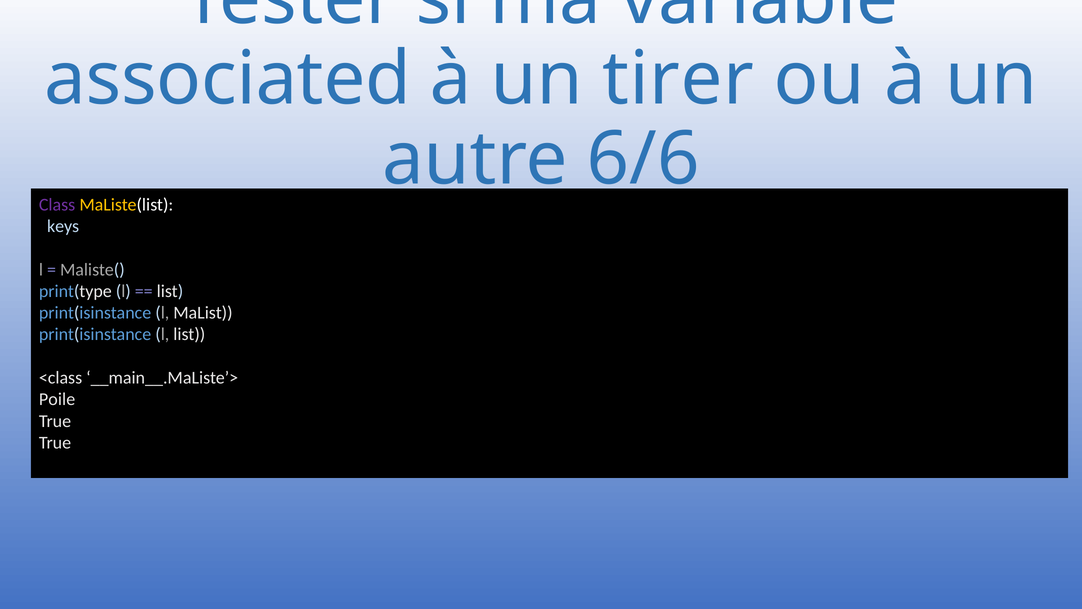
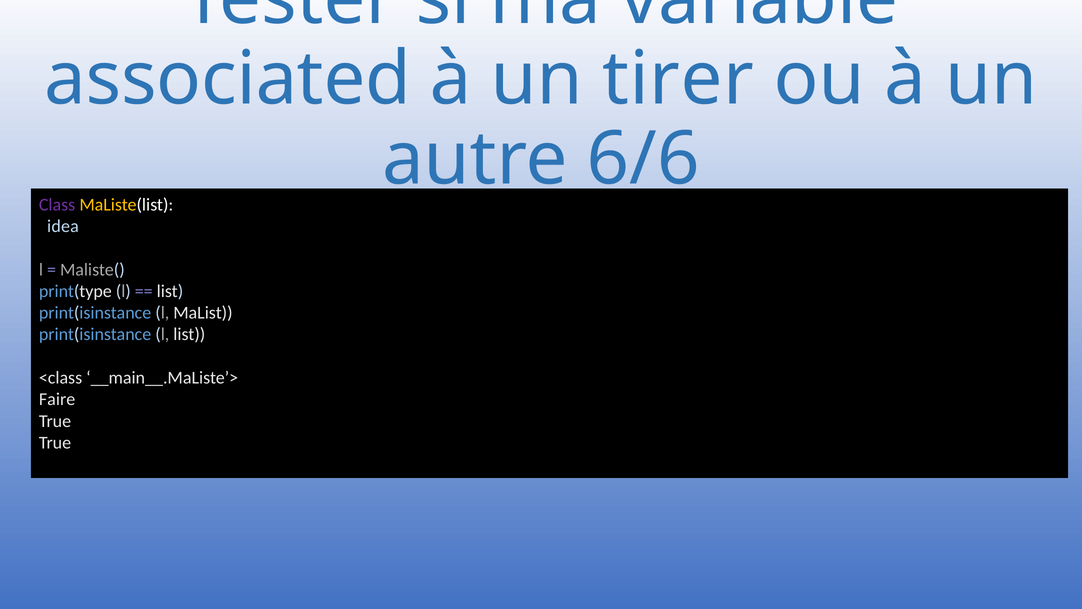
keys: keys -> idea (63, 226)
Poile: Poile -> Faire (57, 399)
